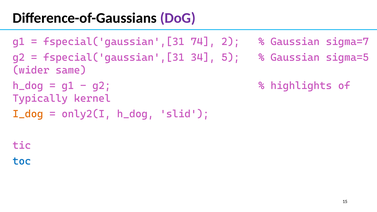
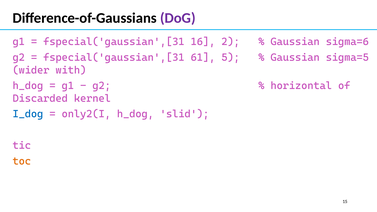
74: 74 -> 16 (203, 42)
sigma=7: sigma=7 -> sigma=6 (347, 42)
34: 34 -> 61 (203, 58)
same: same -> with (71, 70)
highlights: highlights -> horizontal (301, 86)
Typically: Typically -> Discarded (40, 98)
I_dog colour: orange -> blue (28, 114)
toc colour: blue -> orange (22, 161)
